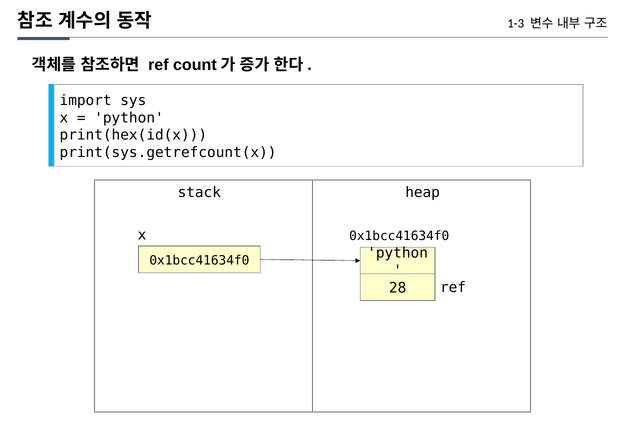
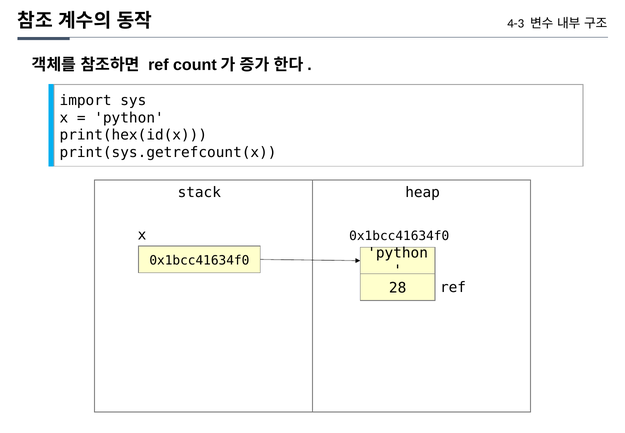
1-3: 1-3 -> 4-3 (516, 24)
